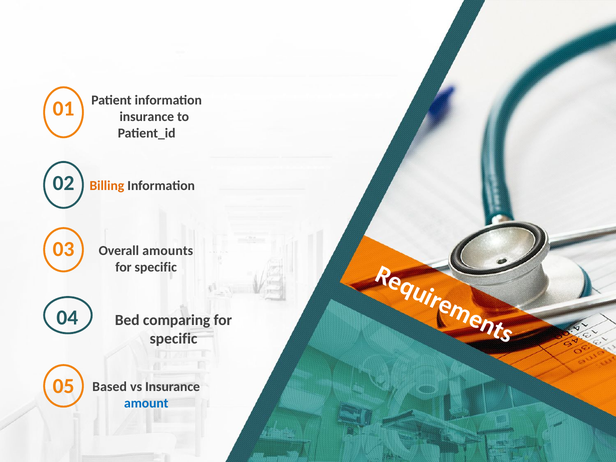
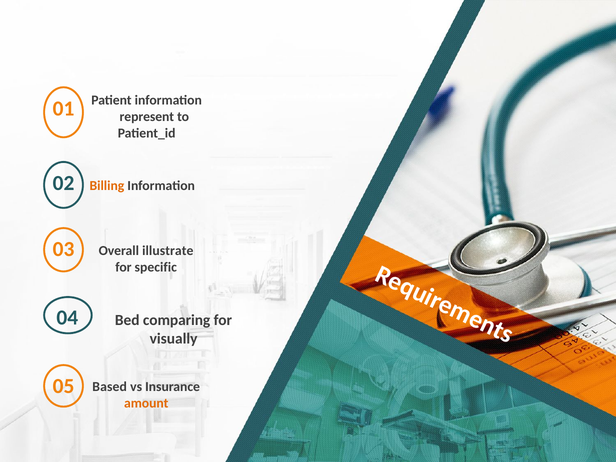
insurance: insurance -> represent (147, 117)
amounts: amounts -> illustrate (168, 251)
specific: specific -> visually (174, 339)
amount colour: blue -> orange (146, 403)
